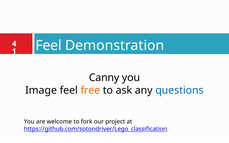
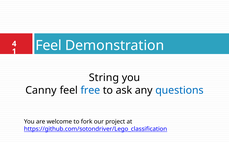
Canny: Canny -> String (104, 78)
Image: Image -> Canny (41, 90)
free colour: orange -> blue (90, 90)
